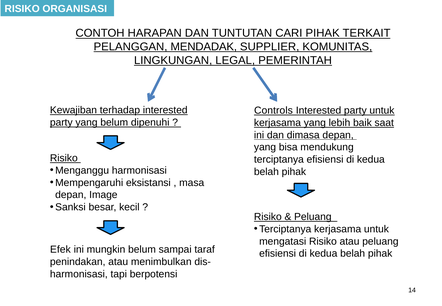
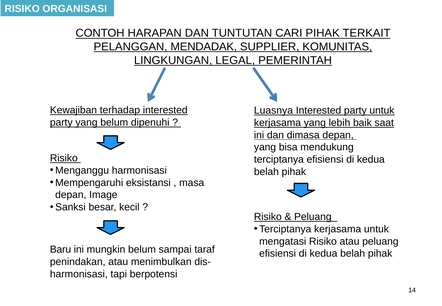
Controls: Controls -> Luasnya (273, 111)
Efek: Efek -> Baru (60, 250)
